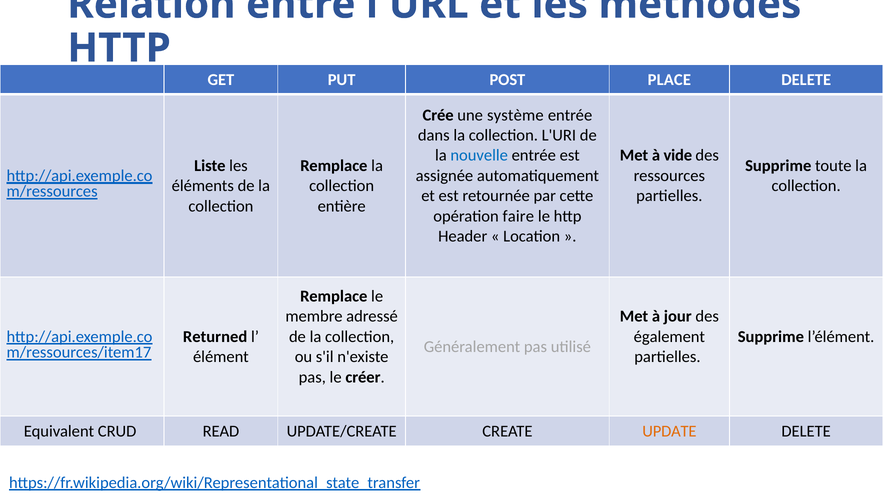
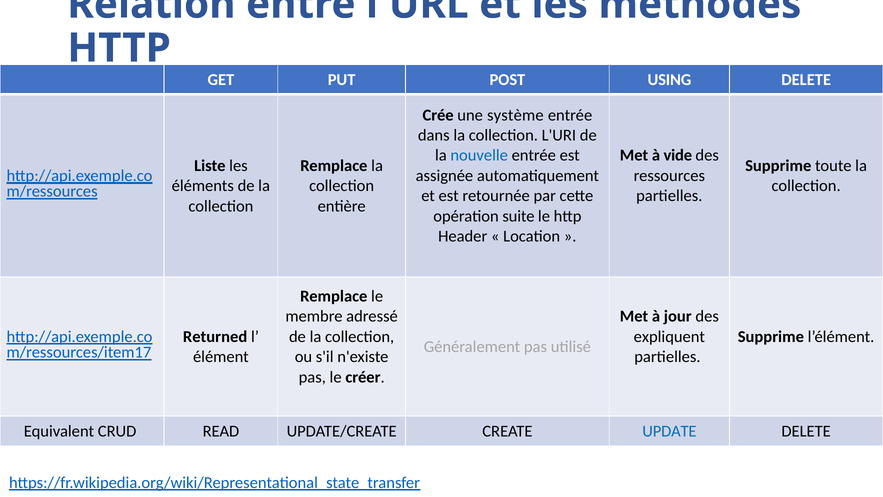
PLACE: PLACE -> USING (669, 80)
faire: faire -> suite (518, 216)
également: également -> expliquent (669, 336)
UPDATE colour: orange -> blue (669, 431)
